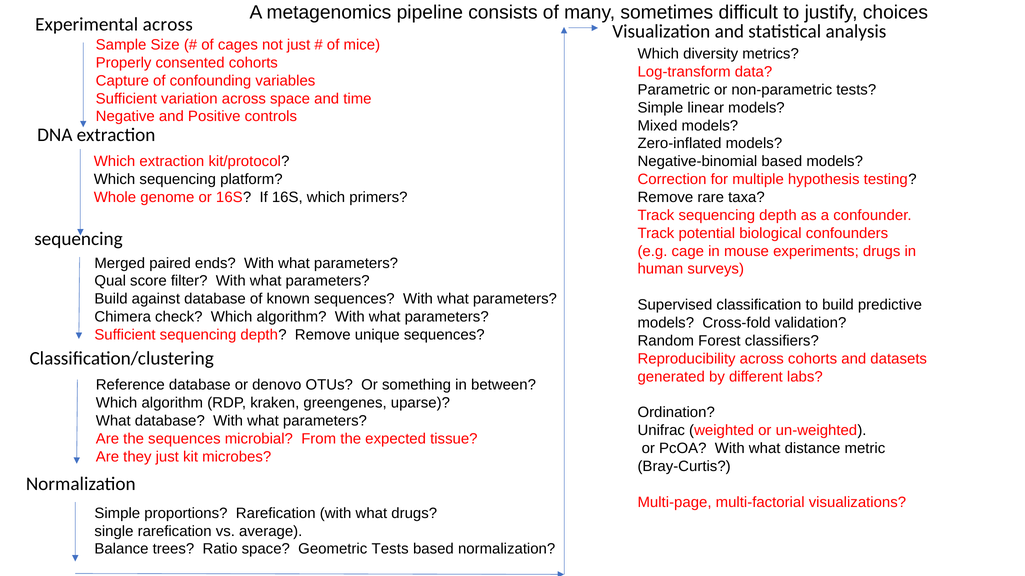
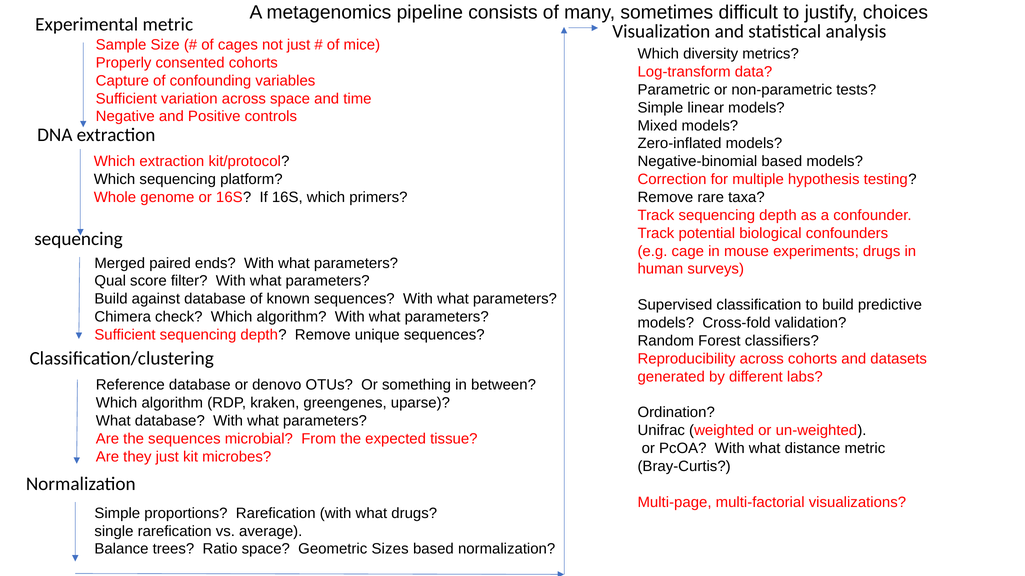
Experimental across: across -> metric (168, 24)
Geometric Tests: Tests -> Sizes (390, 550)
